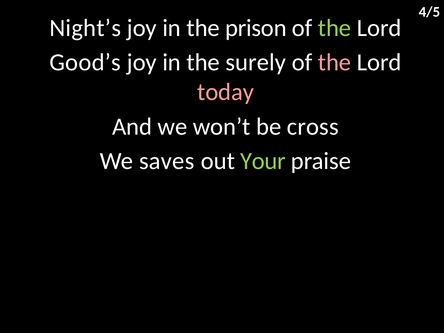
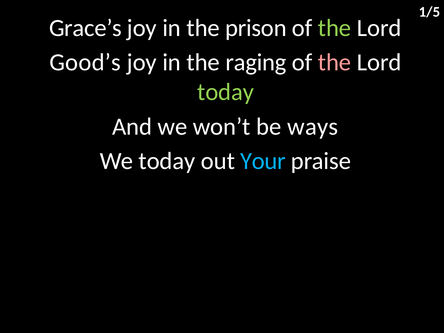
4/5: 4/5 -> 1/5 (429, 12)
Night’s: Night’s -> Grace’s (85, 28)
surely: surely -> raging (256, 62)
today colour: pink -> light green (226, 92)
cross: cross -> ways (313, 127)
We saves: saves -> today (167, 161)
Your colour: light green -> light blue (263, 161)
